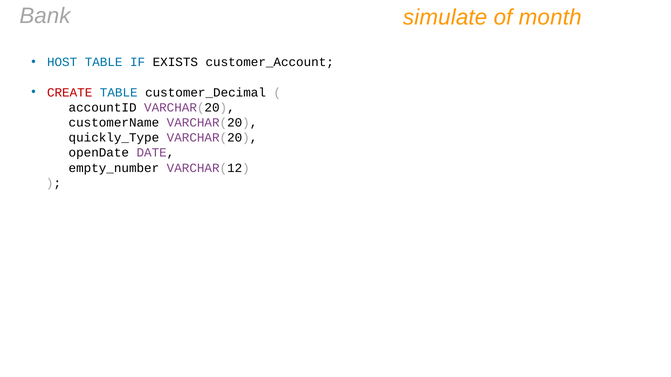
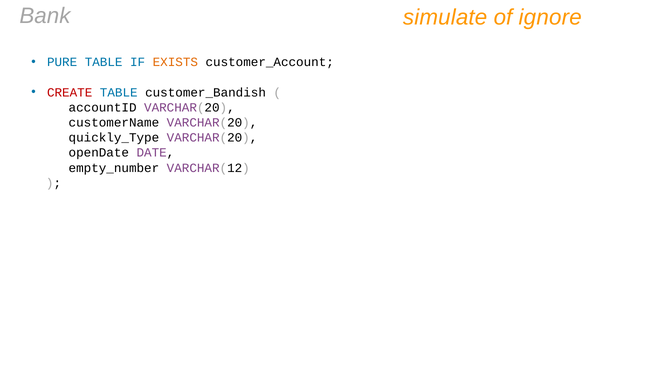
month: month -> ignore (550, 17)
HOST: HOST -> PURE (62, 62)
EXISTS colour: black -> orange (175, 62)
customer_Decimal: customer_Decimal -> customer_Bandish (206, 93)
